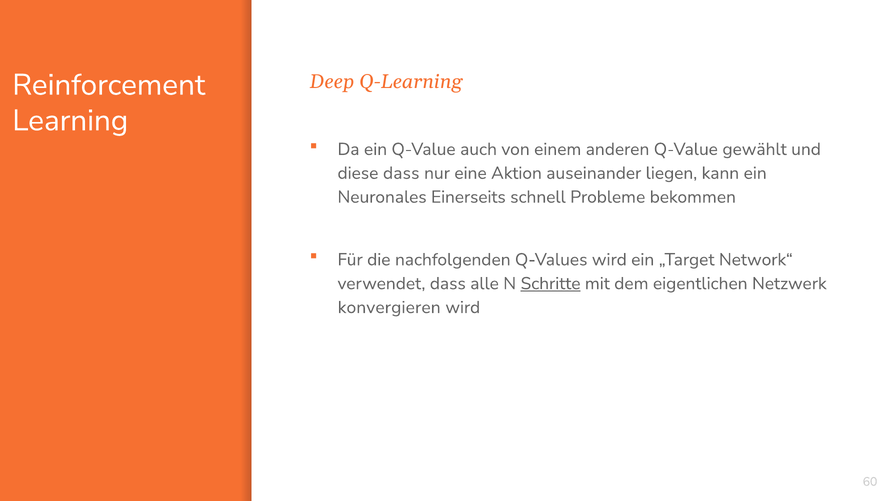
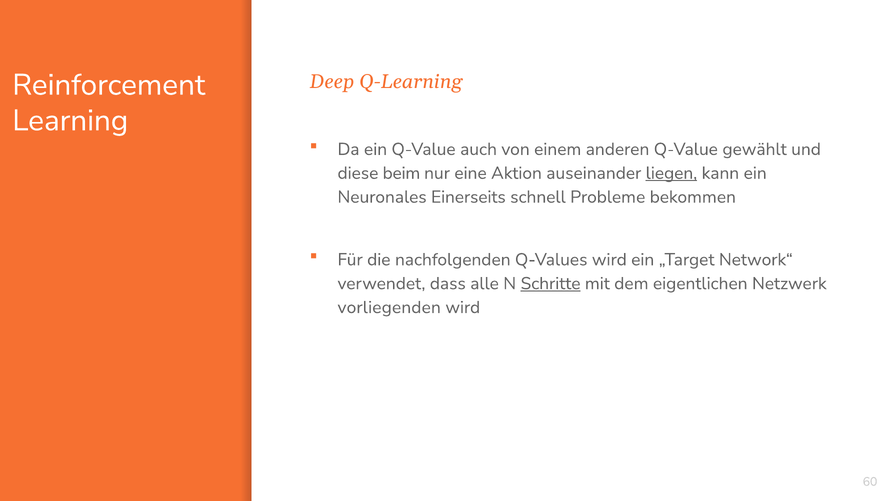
diese dass: dass -> beim (401, 173)
liegen underline: none -> present (671, 173)
konvergieren: konvergieren -> vorliegenden (389, 307)
